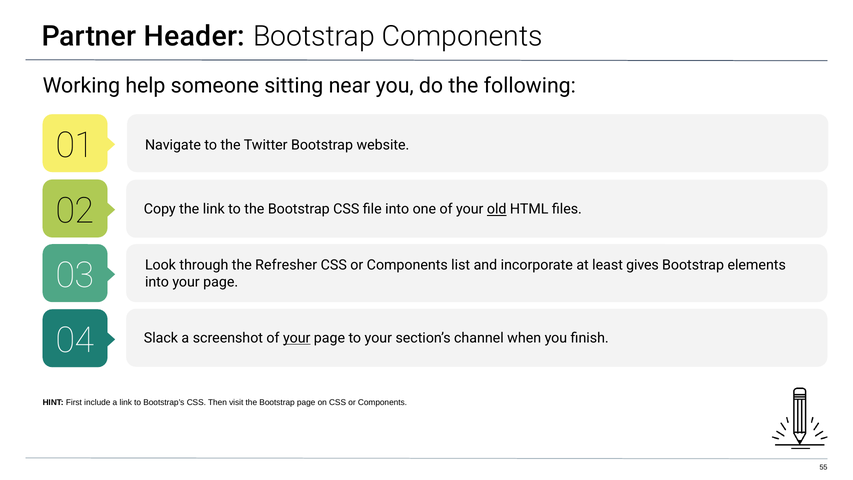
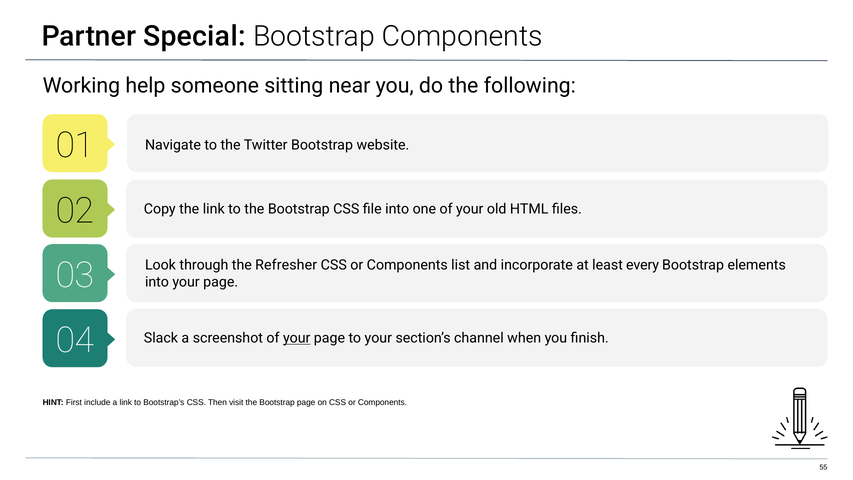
Header: Header -> Special (194, 36)
old underline: present -> none (497, 209)
gives: gives -> every (643, 265)
